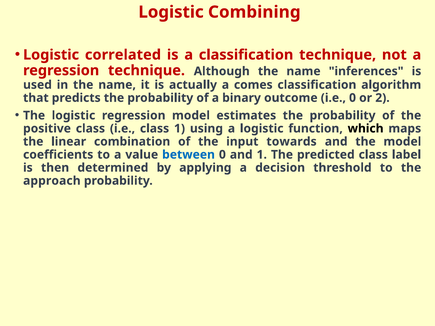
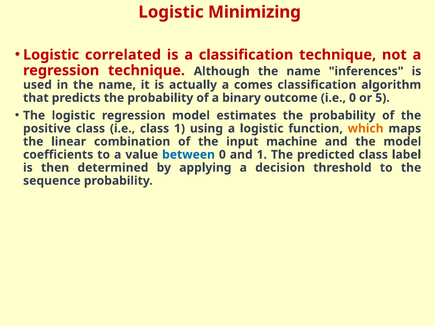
Combining: Combining -> Minimizing (254, 12)
2: 2 -> 5 (382, 98)
which colour: black -> orange (366, 129)
towards: towards -> machine (292, 142)
approach: approach -> sequence (52, 181)
